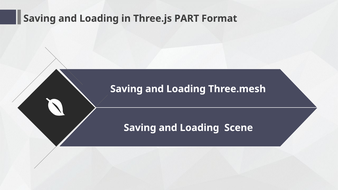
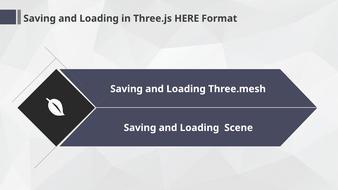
PART: PART -> HERE (187, 18)
